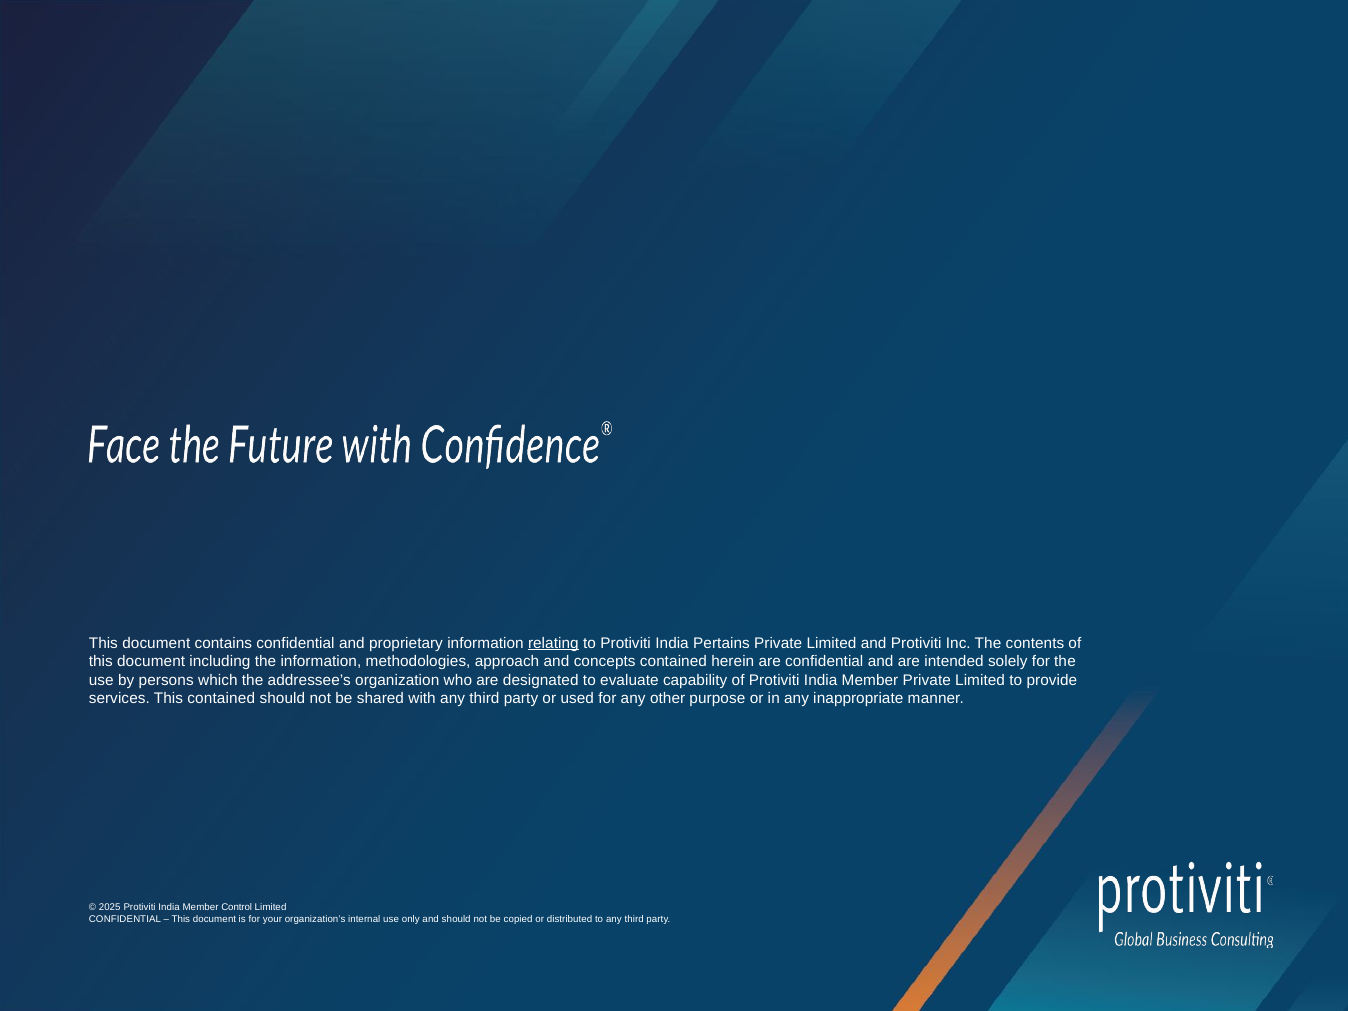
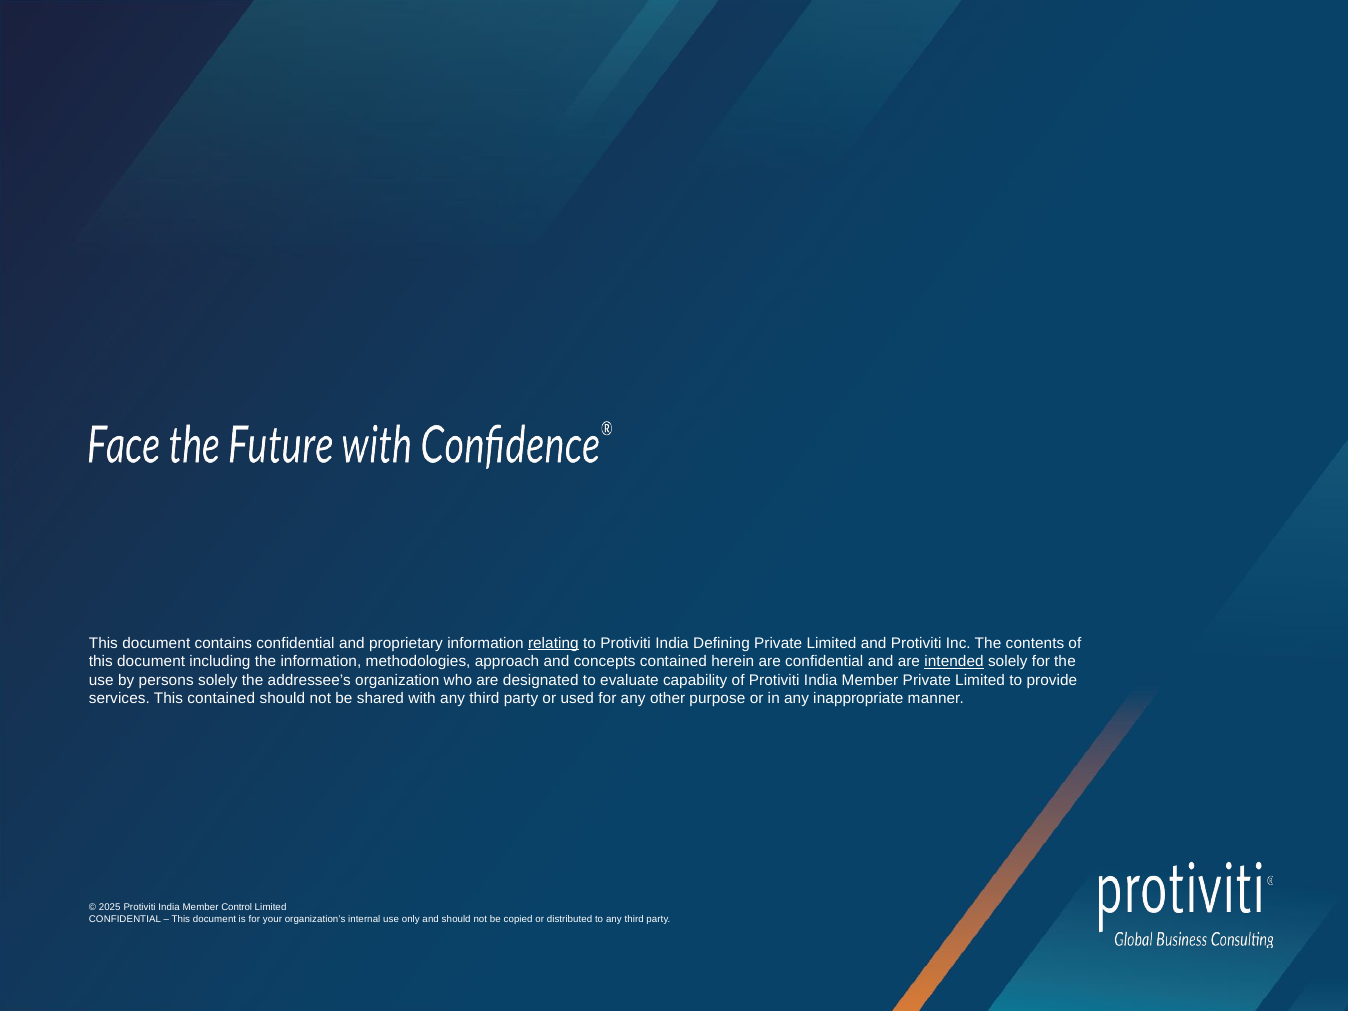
Pertains: Pertains -> Defining (722, 643)
intended underline: none -> present (954, 662)
persons which: which -> solely (218, 680)
